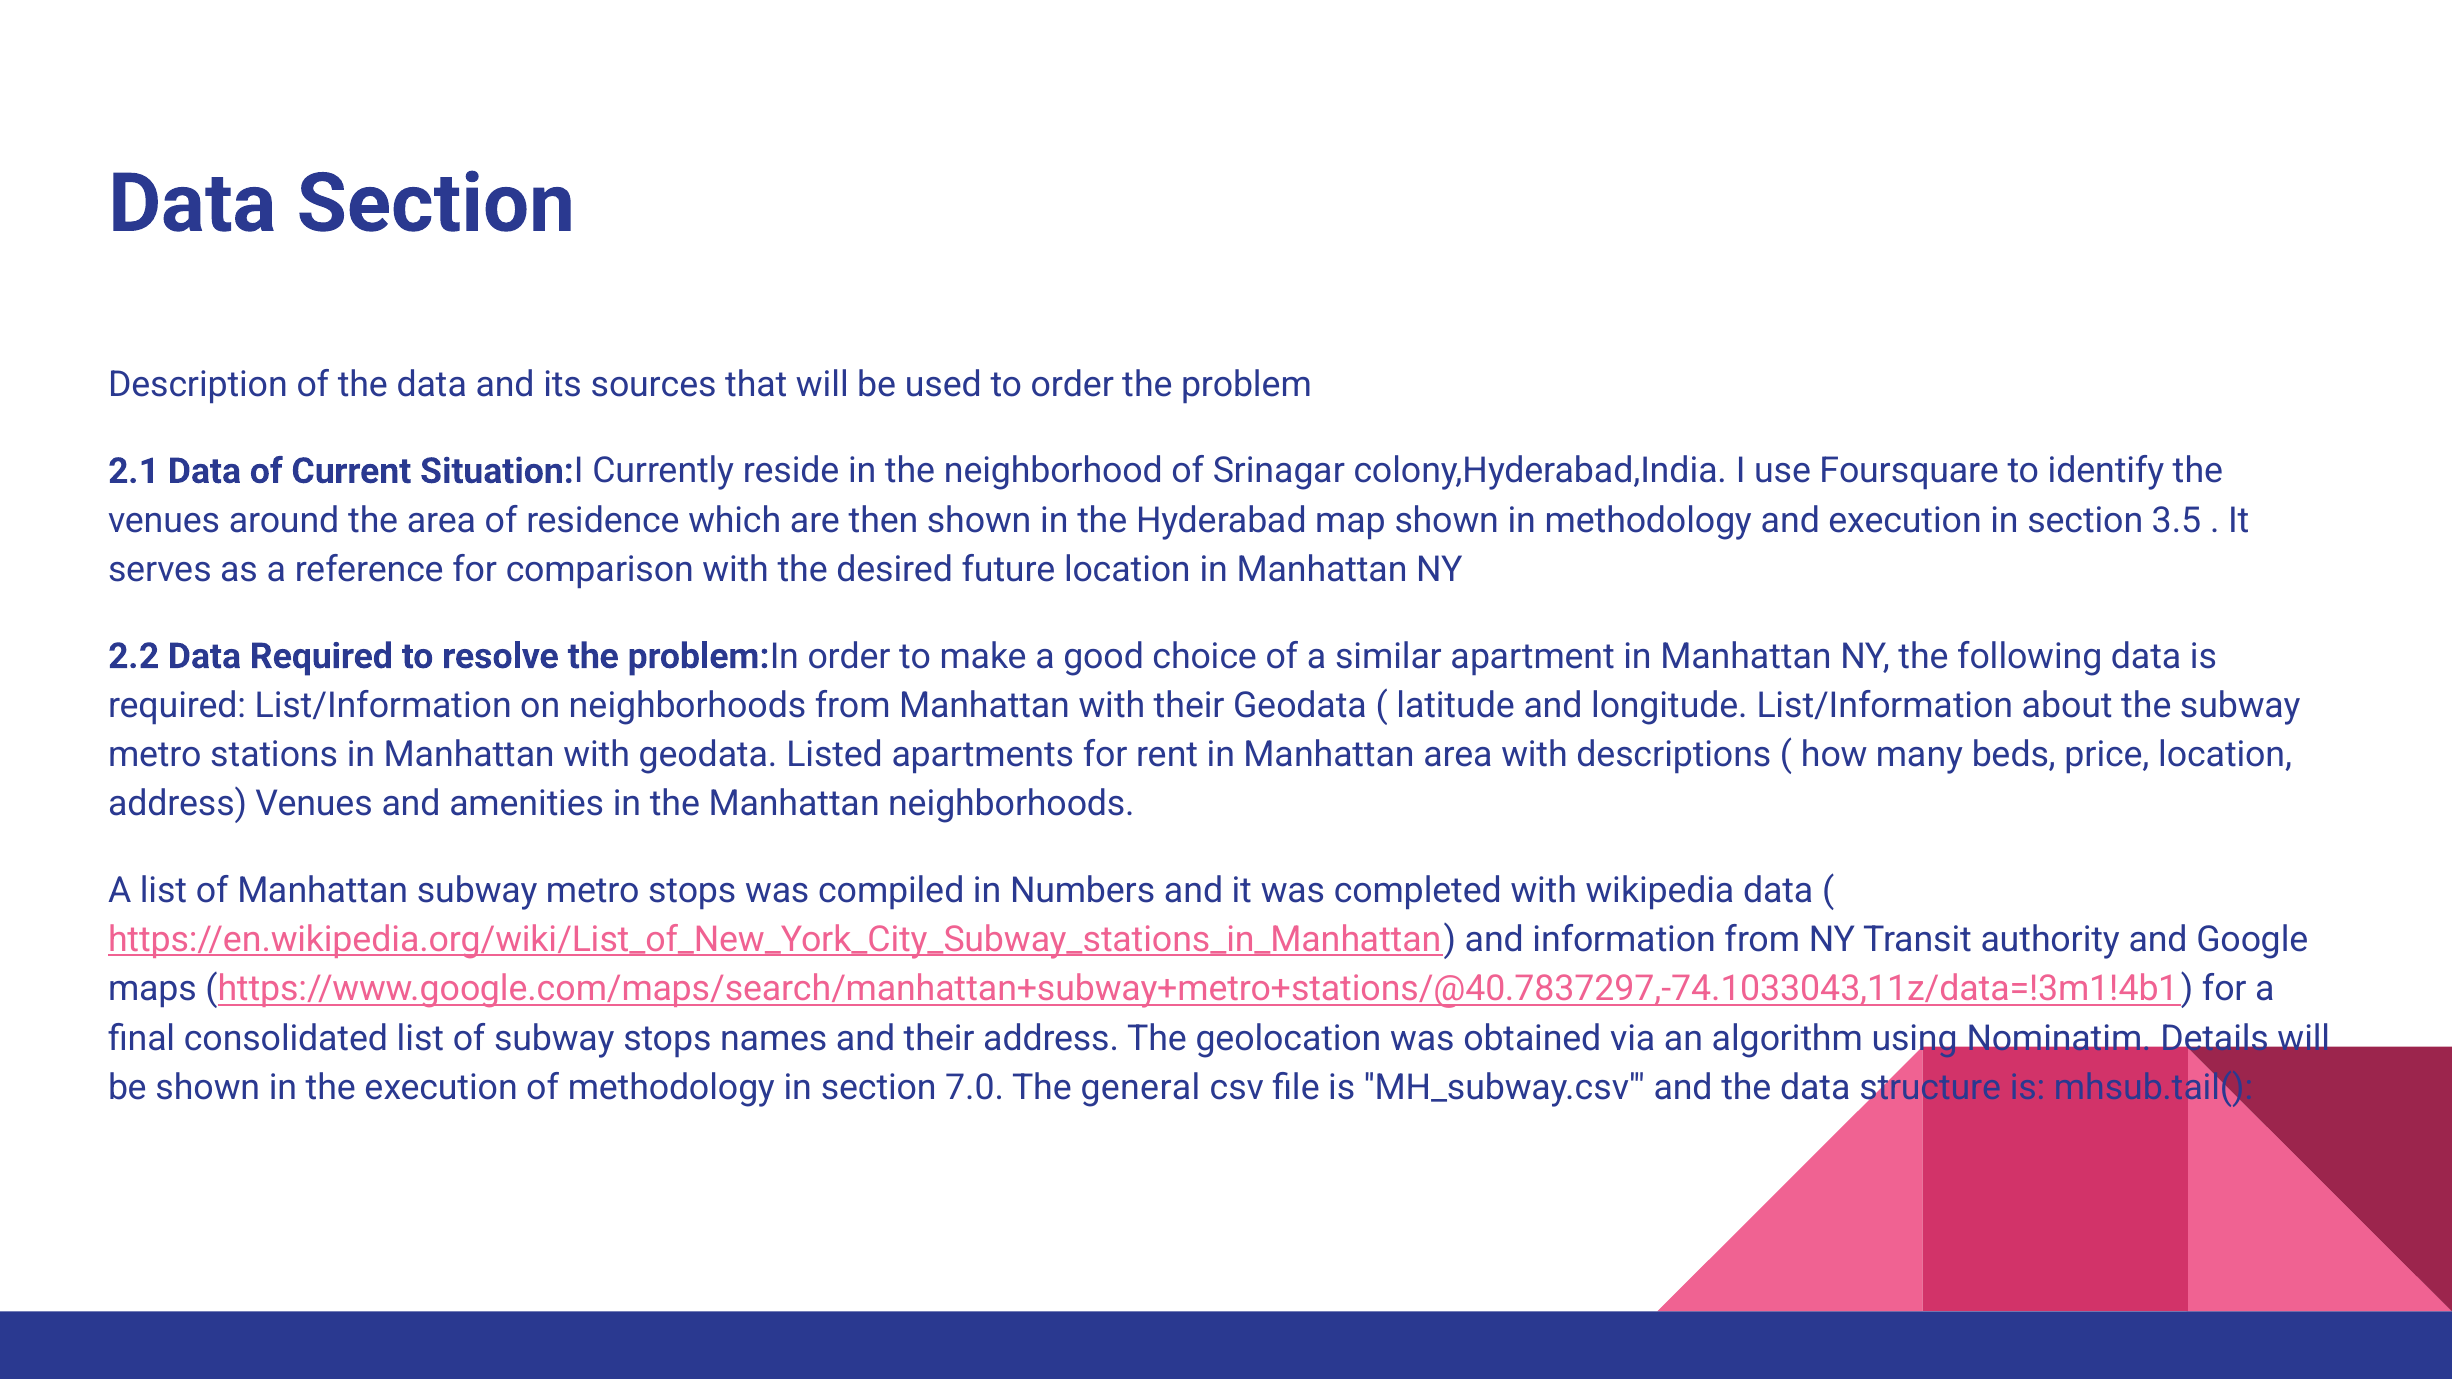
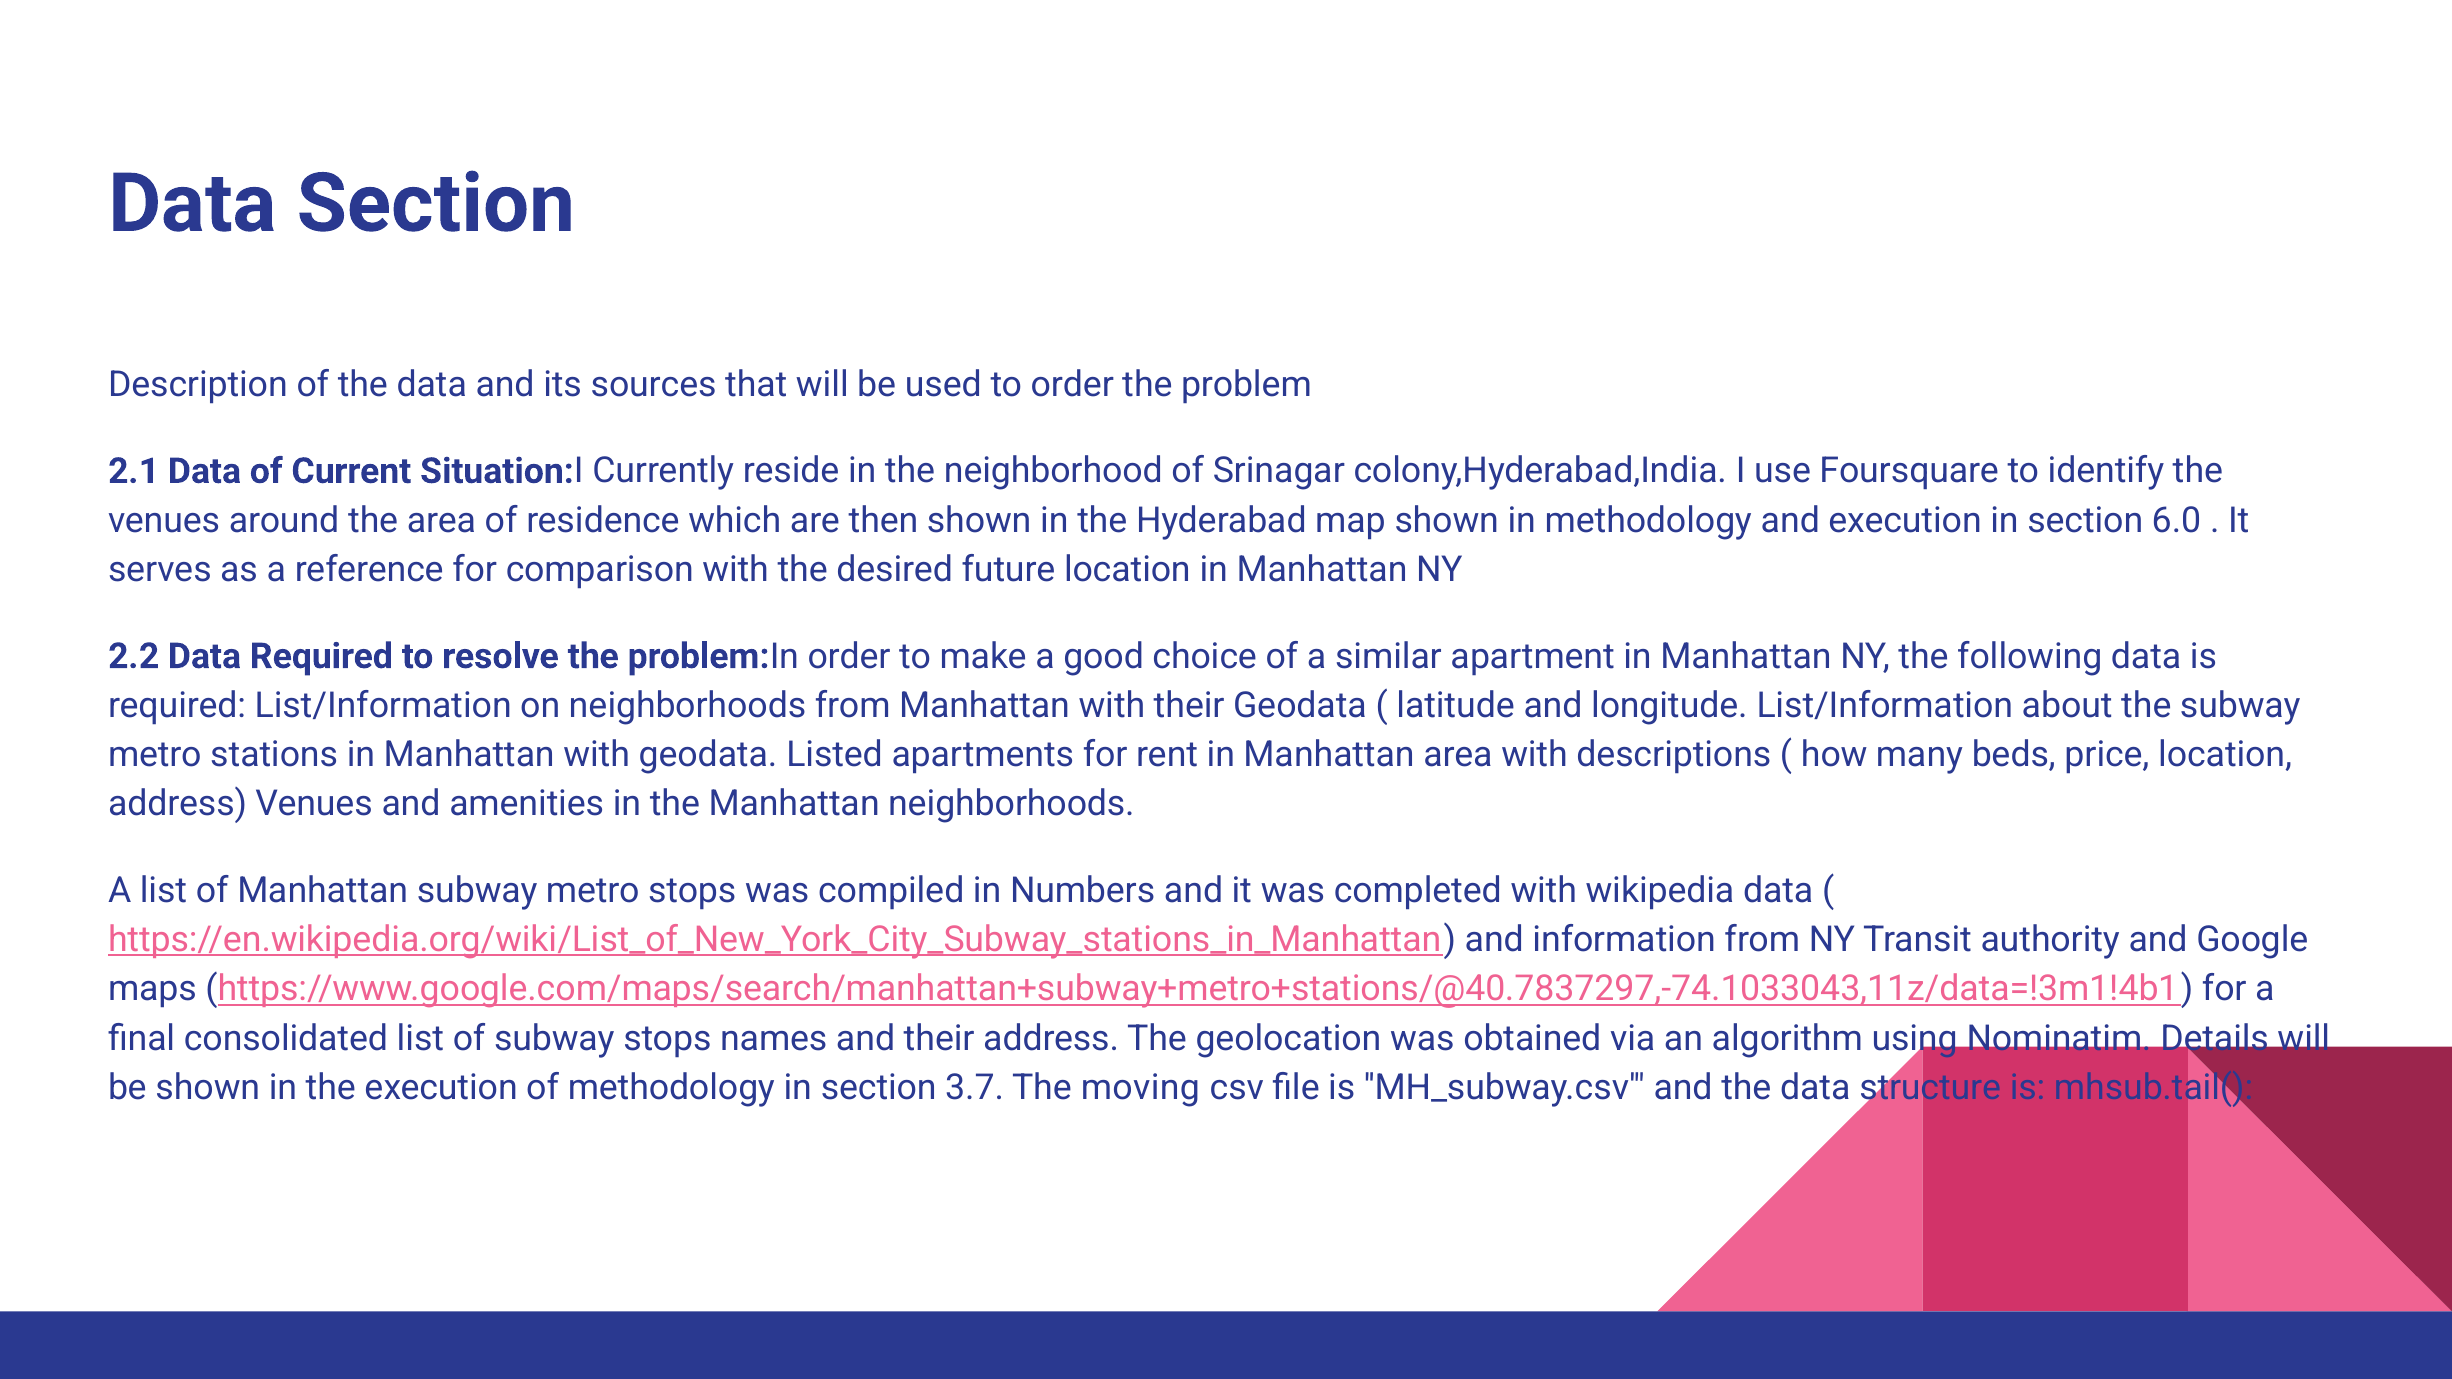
3.5: 3.5 -> 6.0 (2176, 521)
7.0: 7.0 -> 3.7 (975, 1088)
general: general -> moving (1140, 1088)
